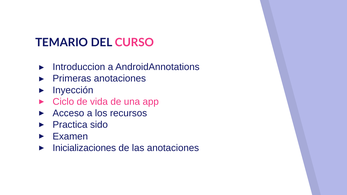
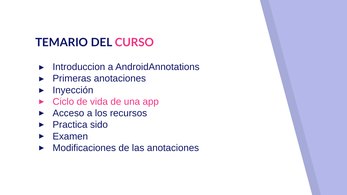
Inicializaciones: Inicializaciones -> Modificaciones (84, 148)
